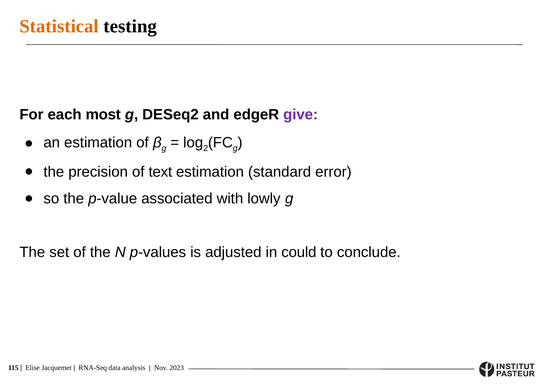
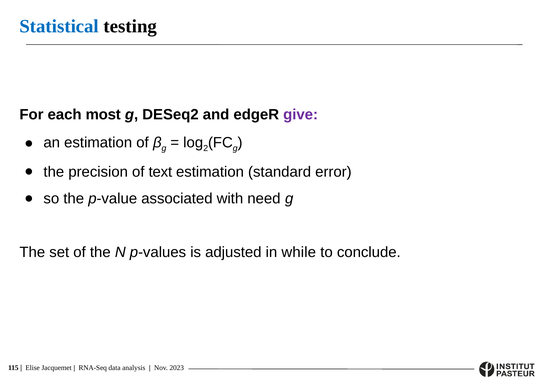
Statistical colour: orange -> blue (59, 26)
lowly: lowly -> need (264, 199)
could: could -> while (299, 252)
